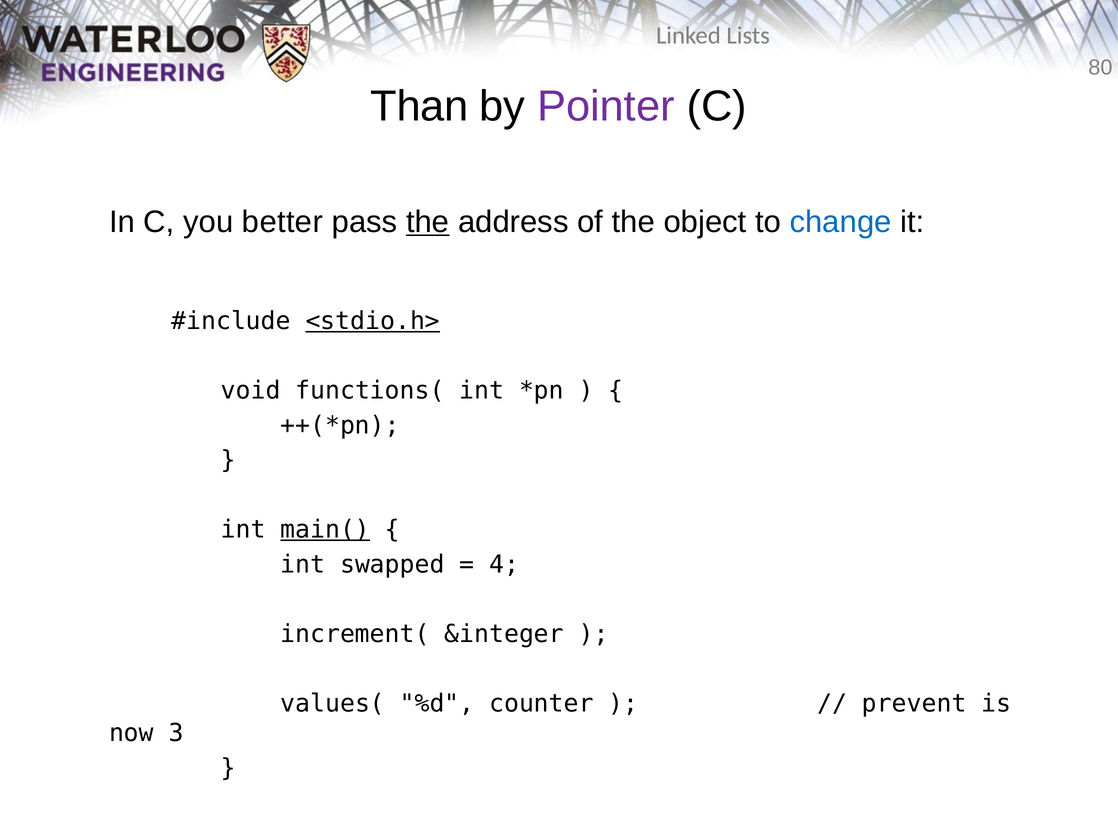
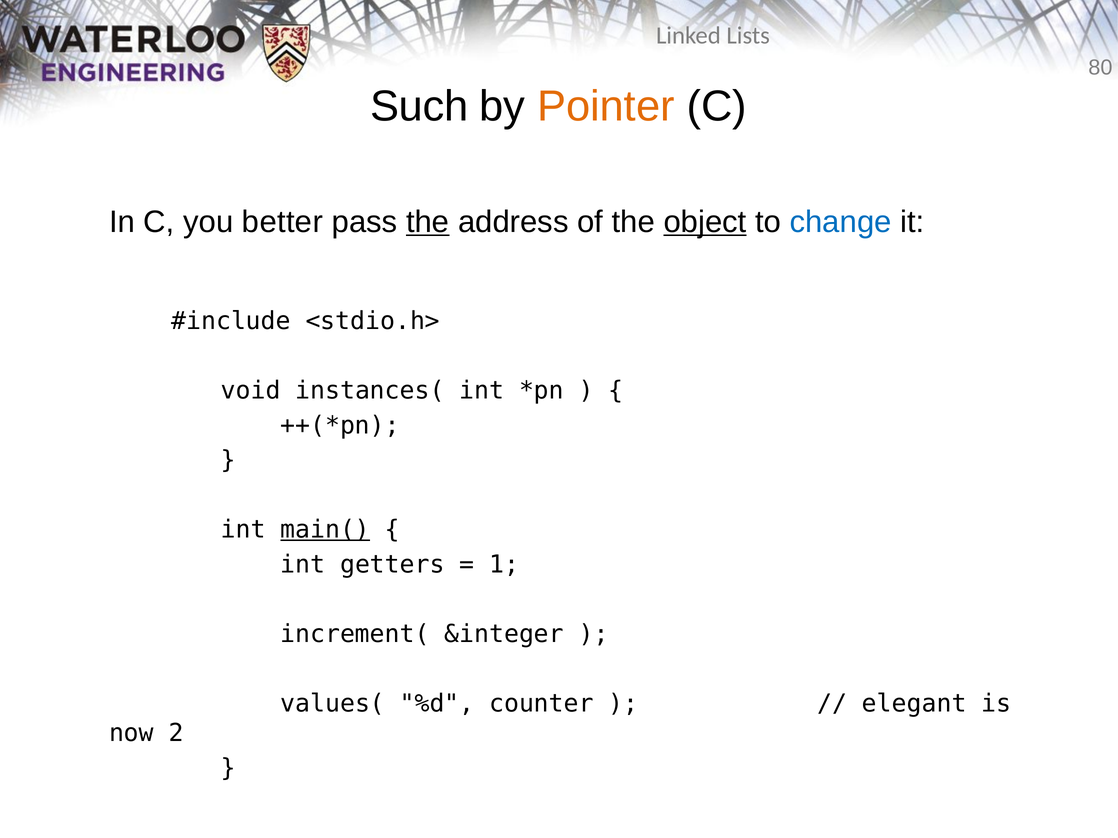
Than: Than -> Such (419, 106)
Pointer colour: purple -> orange (606, 106)
object underline: none -> present (705, 222)
<stdio.h> underline: present -> none (373, 321)
functions(: functions( -> instances( (370, 391)
swapped: swapped -> getters (392, 565)
4: 4 -> 1 (504, 565)
prevent: prevent -> elegant (914, 704)
3: 3 -> 2 (176, 734)
